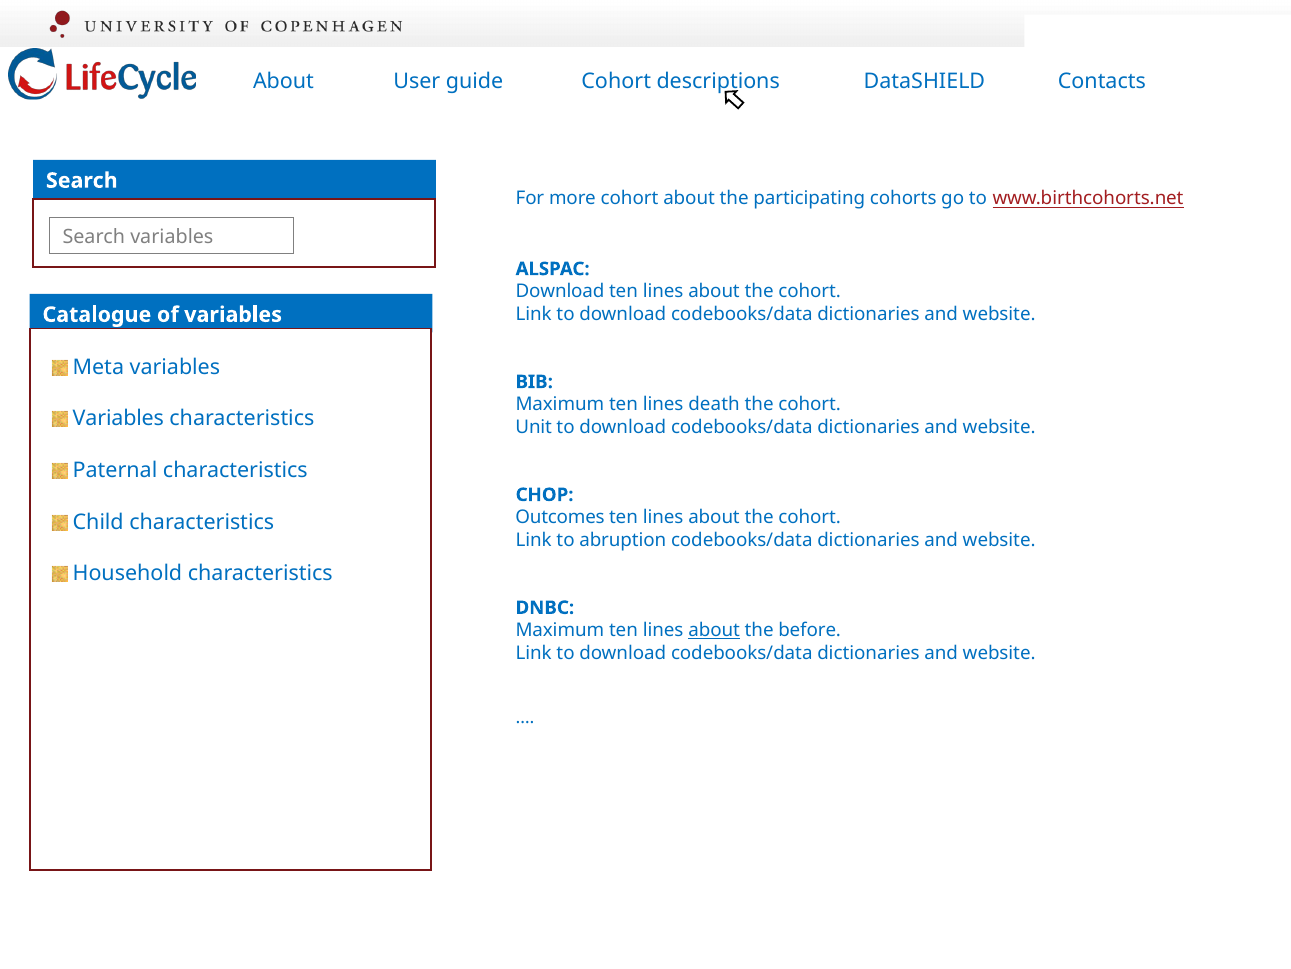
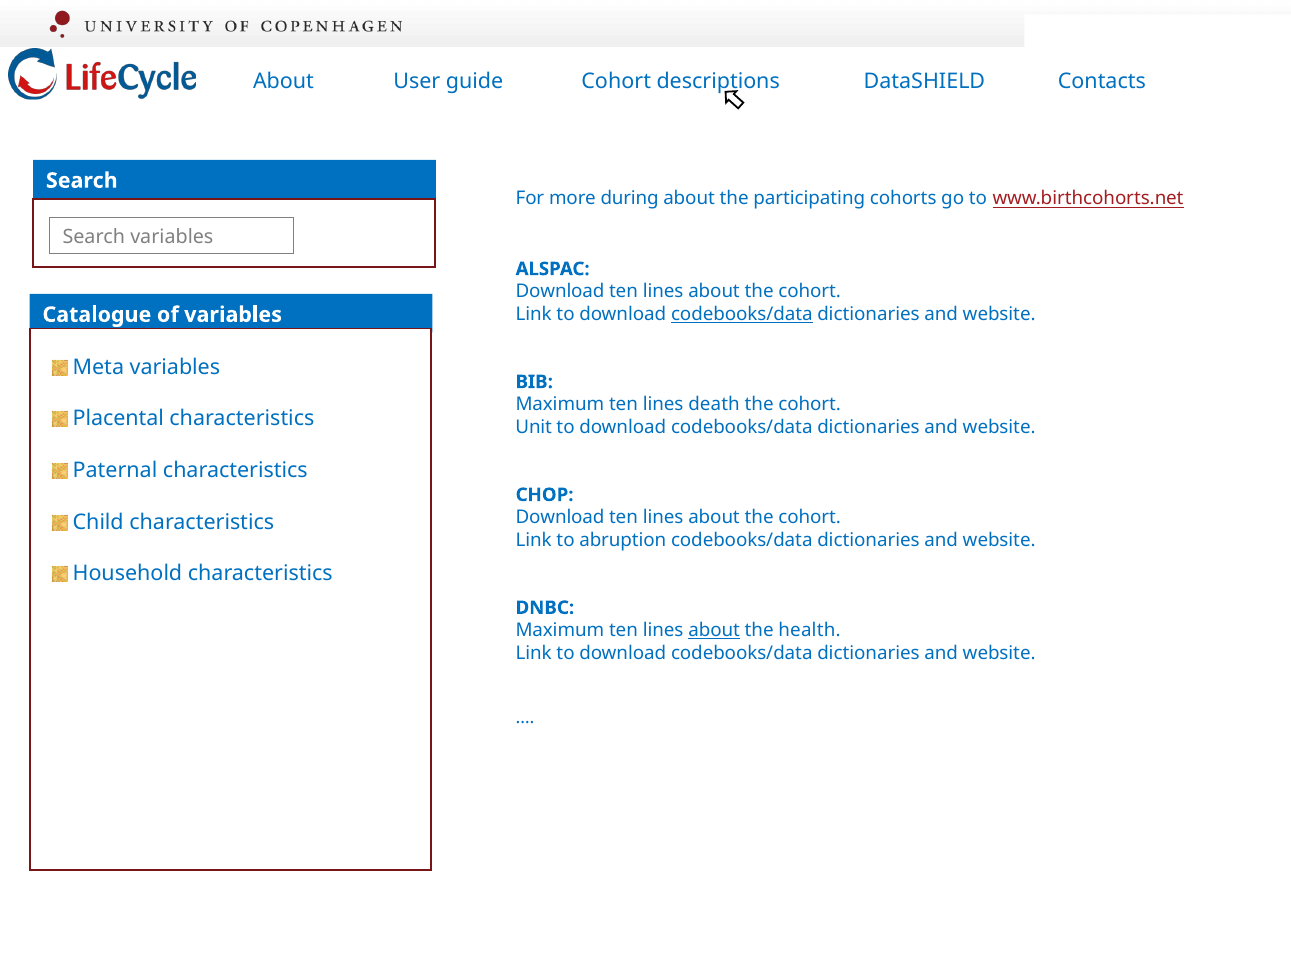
more cohort: cohort -> during (630, 198)
codebooks/data underline: none -> present (742, 314)
Variables: Variables -> Placental (118, 419)
Outcomes: Outcomes -> Download (560, 517)
before: before -> health (810, 630)
